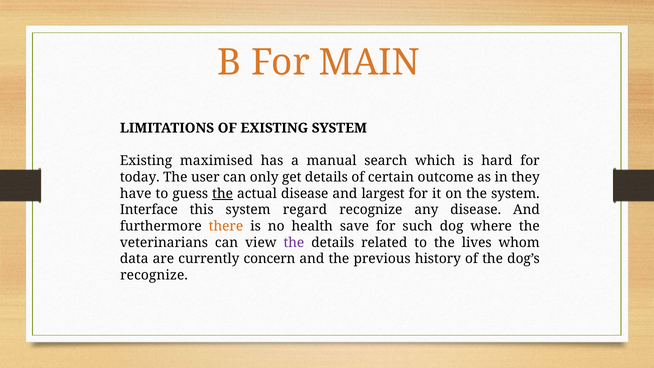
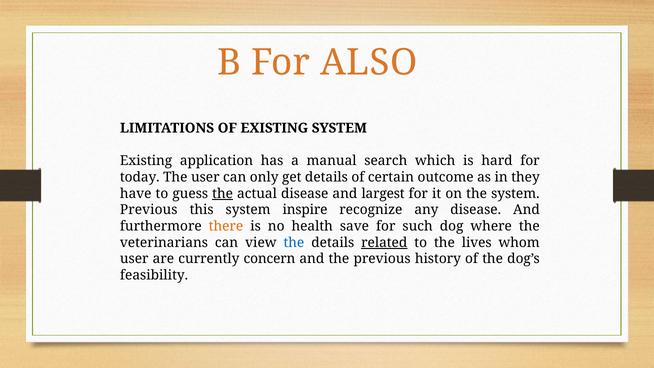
MAIN: MAIN -> ALSO (369, 63)
maximised: maximised -> application (217, 161)
Interface: Interface -> Previous (149, 210)
regard: regard -> inspire (305, 210)
the colour: purple -> blue (294, 243)
related underline: none -> present (384, 243)
data: data -> user (134, 259)
recognize: recognize -> feasibility (154, 275)
